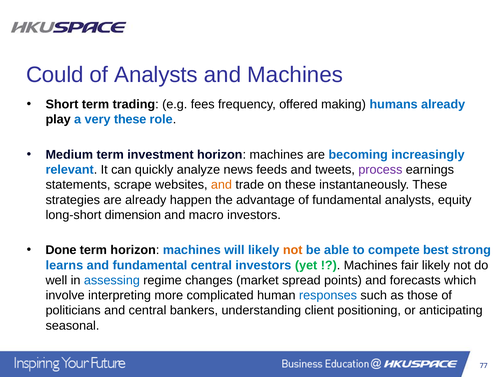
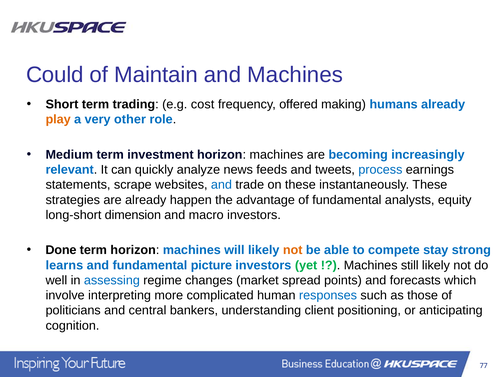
of Analysts: Analysts -> Maintain (156, 75)
fees: fees -> cost (203, 104)
play colour: black -> orange (58, 120)
very these: these -> other (130, 120)
process colour: purple -> blue (380, 170)
and colour: orange -> blue (221, 185)
best: best -> stay (436, 250)
fundamental central: central -> picture (211, 265)
fair: fair -> still (410, 265)
seasonal: seasonal -> cognition (72, 326)
